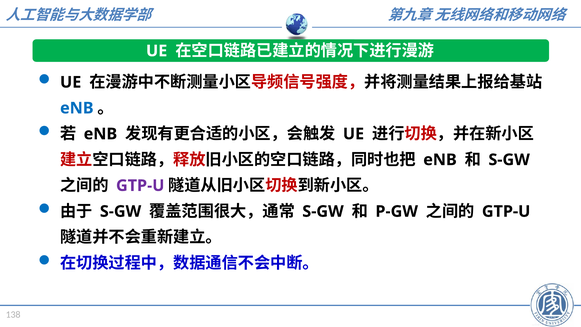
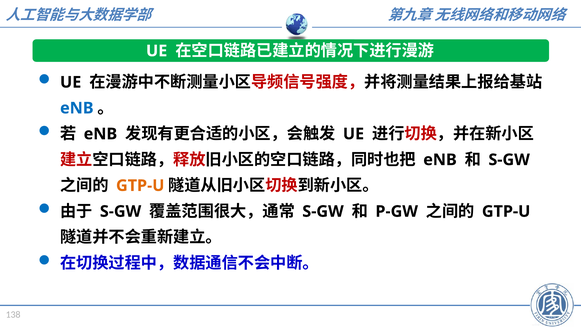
GTP-U colour: purple -> orange (140, 186)
